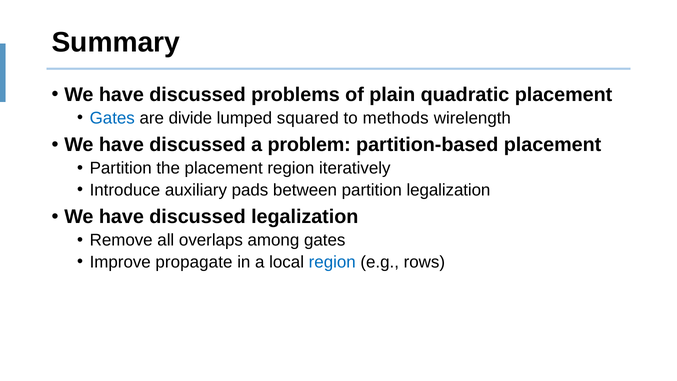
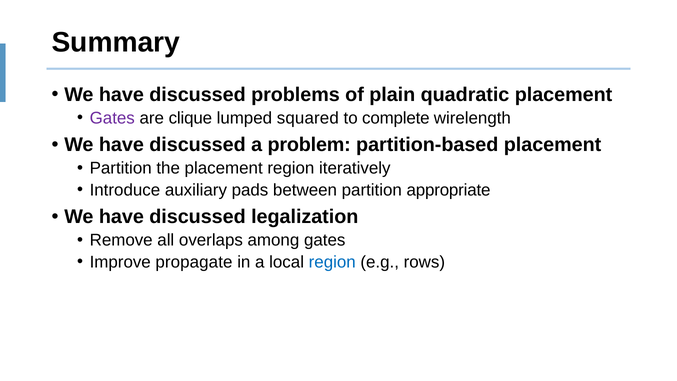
Gates colour: blue -> purple (112, 118)
divide: divide -> clique (190, 118)
methods: methods -> complete (396, 118)
partition legalization: legalization -> appropriate (449, 190)
